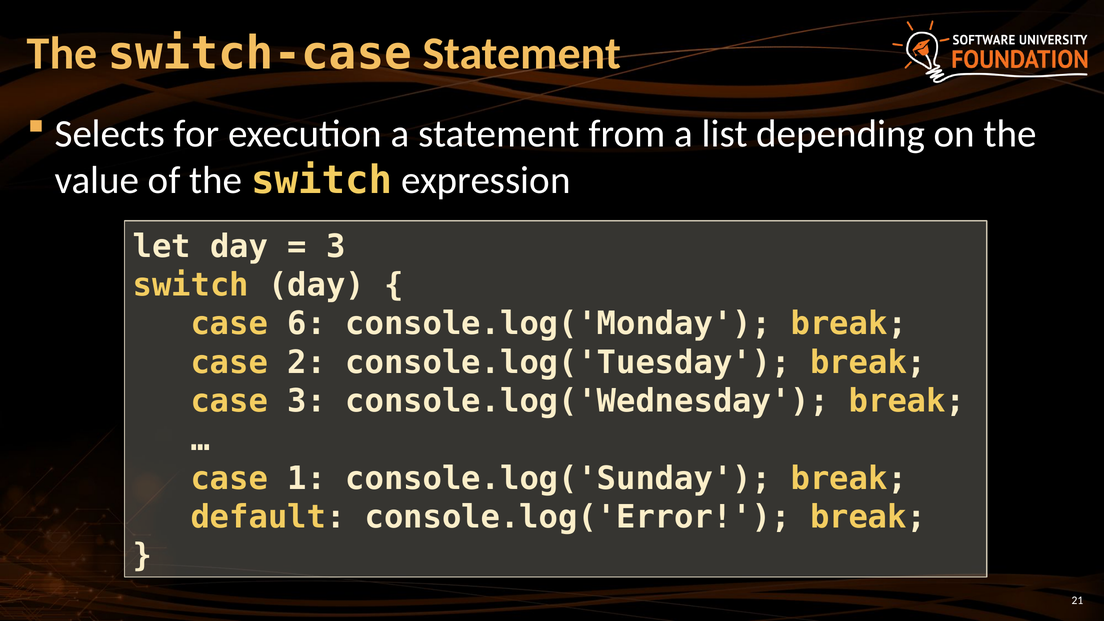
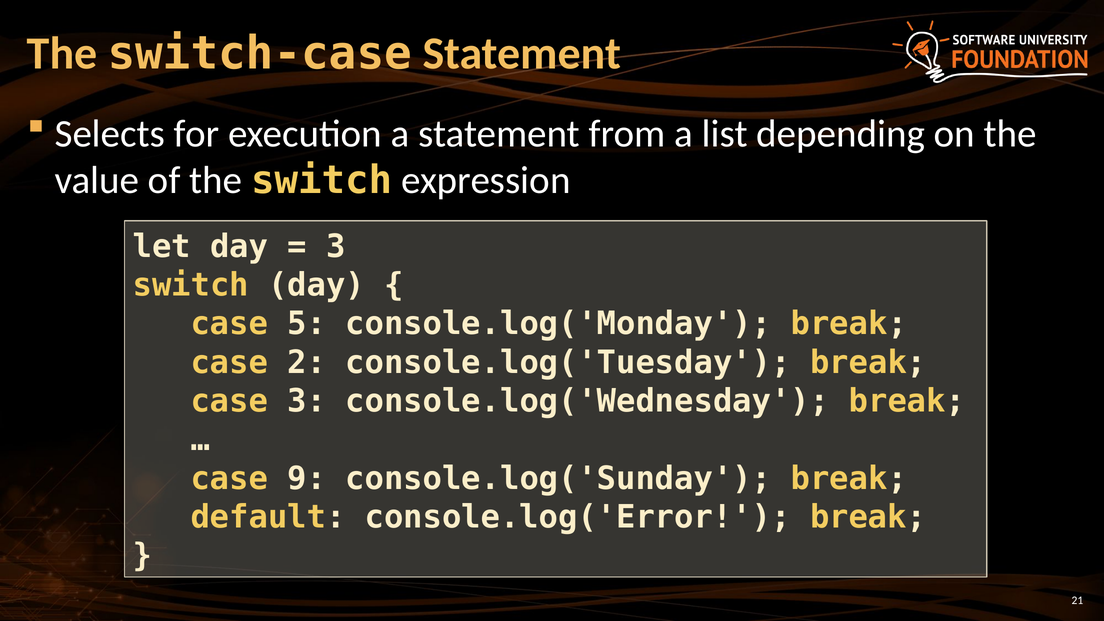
6: 6 -> 5 (307, 324)
1: 1 -> 9 (307, 479)
